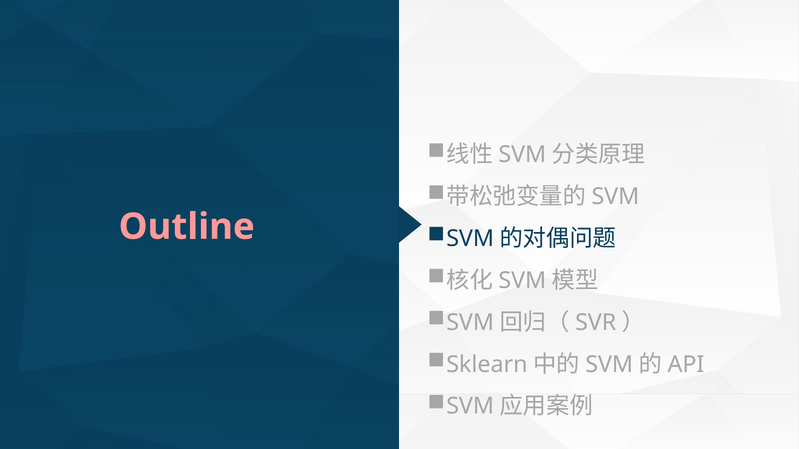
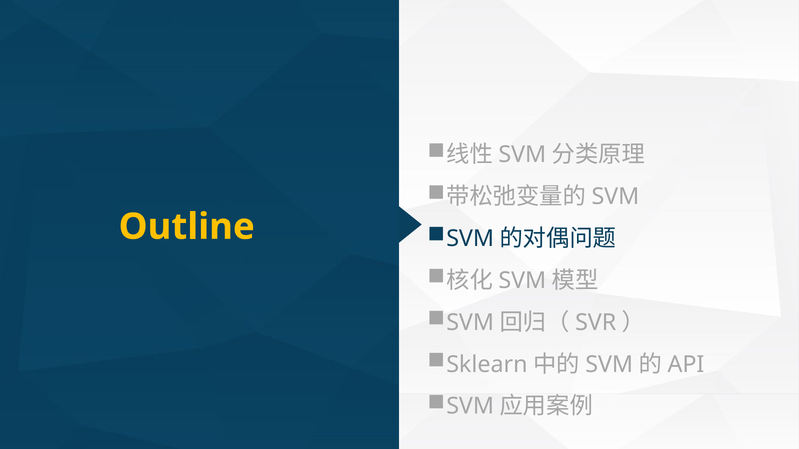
Outline colour: pink -> yellow (187, 227)
